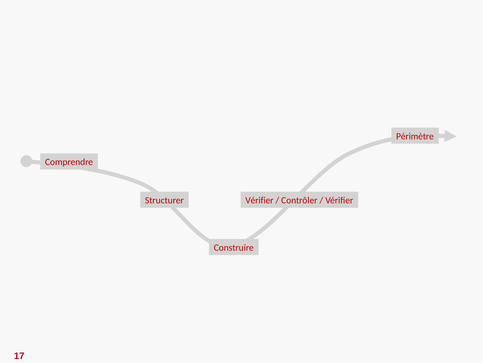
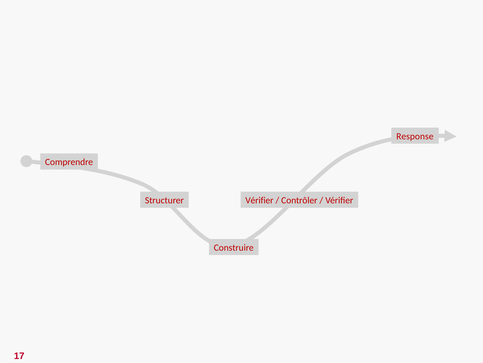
Périmètre: Périmètre -> Response (415, 136)
